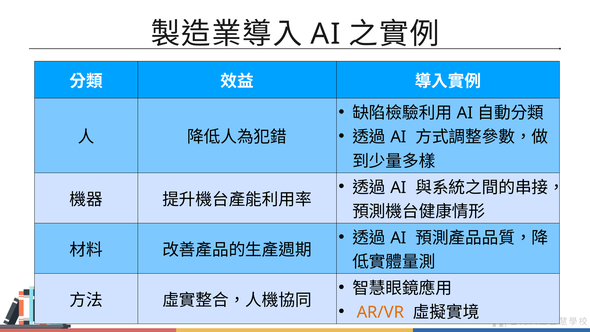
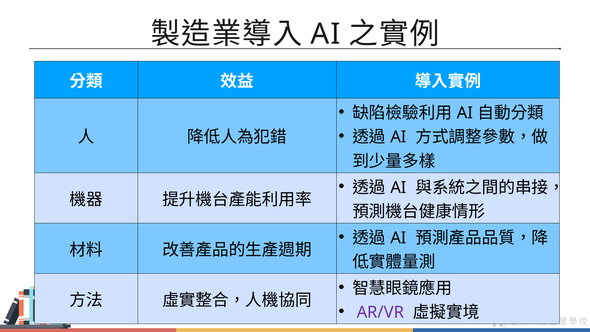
AR/VR colour: orange -> purple (380, 312)
